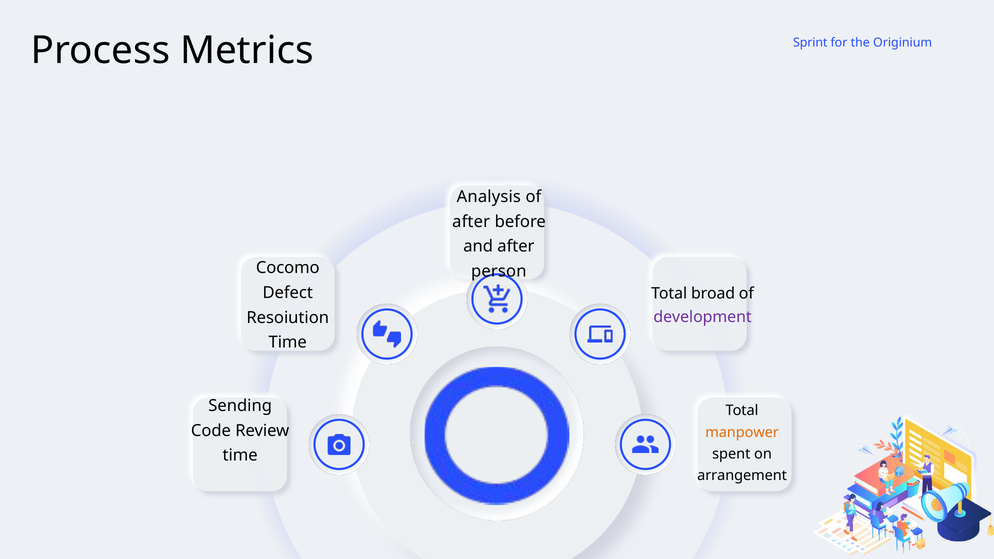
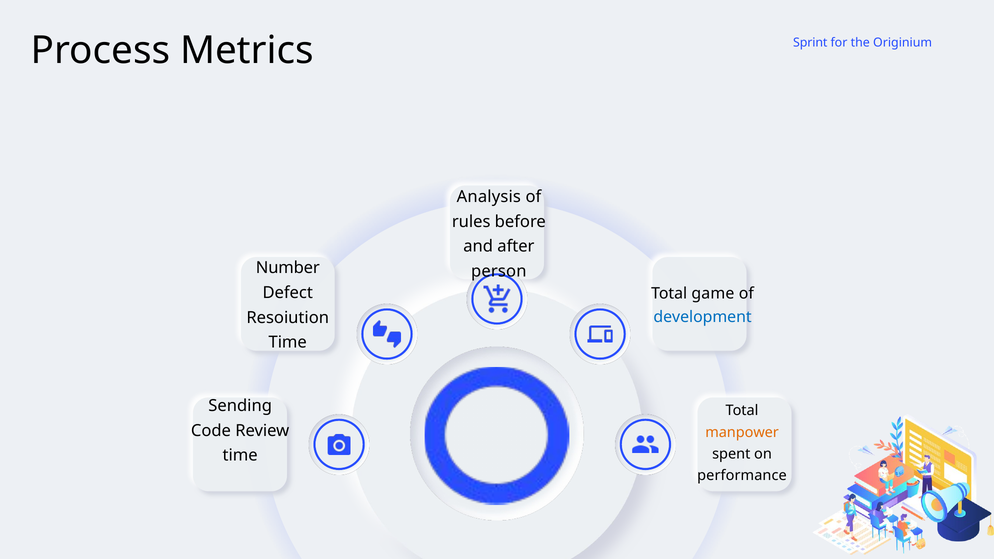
after: after -> rules (471, 222)
Cocomo: Cocomo -> Number (288, 268)
broad: broad -> game (713, 293)
development colour: purple -> blue (703, 317)
arrangement: arrangement -> performance (742, 476)
